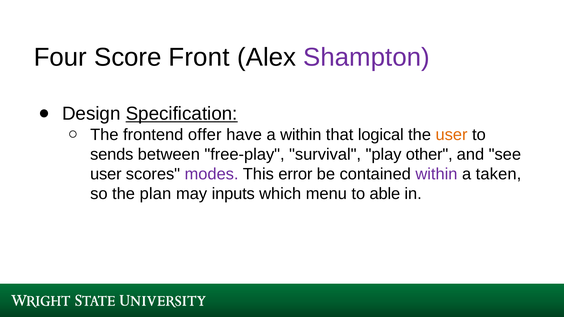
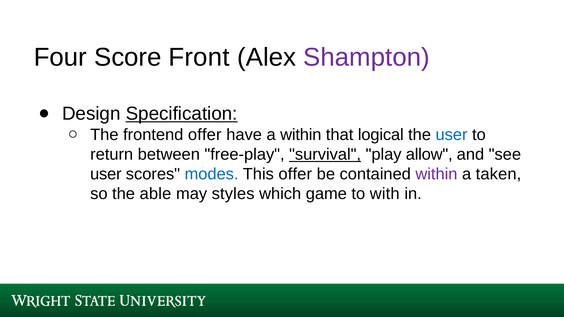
user colour: orange -> blue (452, 135)
sends: sends -> return (112, 155)
survival underline: none -> present (325, 155)
other: other -> allow (429, 155)
modes colour: purple -> blue (212, 174)
This error: error -> offer (295, 174)
plan: plan -> able (155, 194)
inputs: inputs -> styles (233, 194)
menu: menu -> game (326, 194)
able: able -> with (385, 194)
